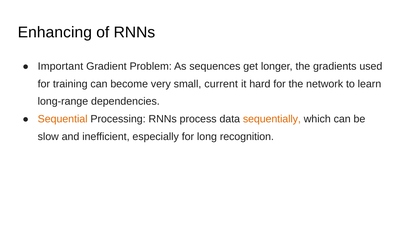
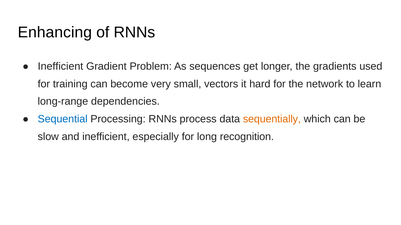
Important: Important -> Inefficient (60, 66)
current: current -> vectors (221, 84)
Sequential colour: orange -> blue (63, 119)
